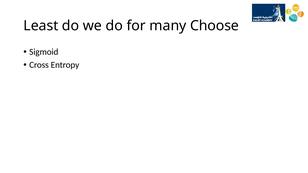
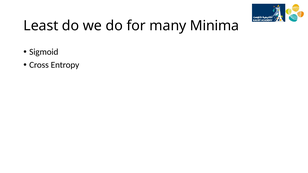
Choose: Choose -> Minima (215, 26)
